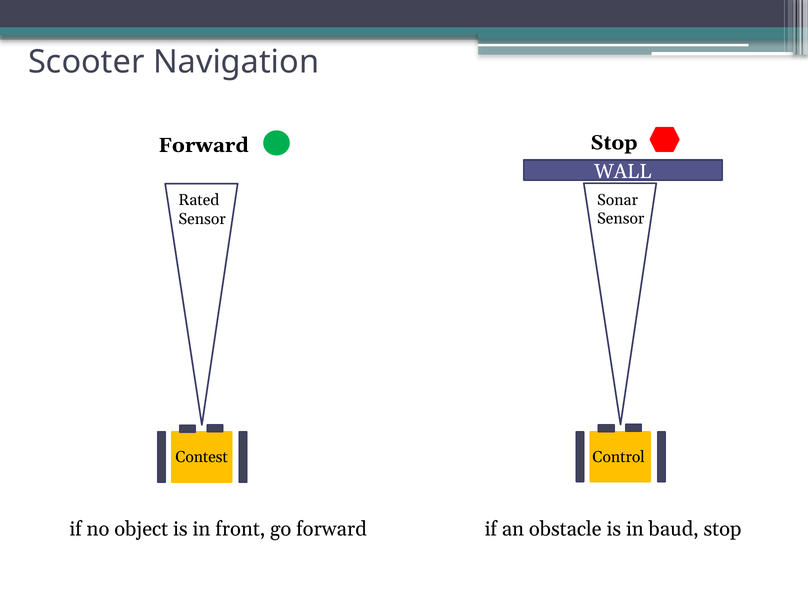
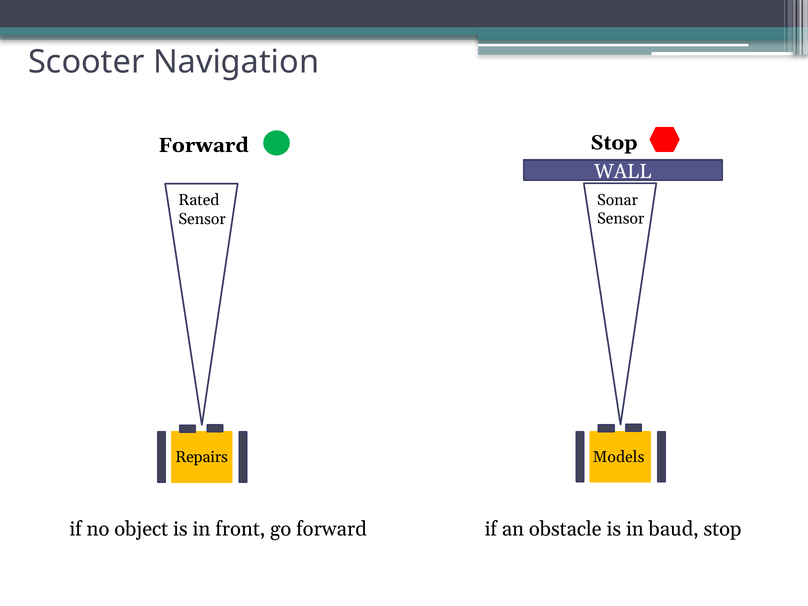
Contest: Contest -> Repairs (202, 457)
Control: Control -> Models (619, 457)
